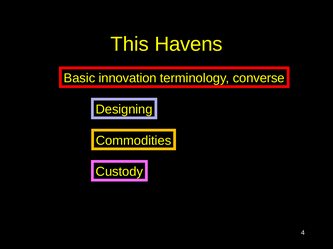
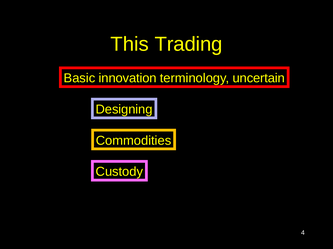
Havens: Havens -> Trading (189, 44)
converse: converse -> uncertain (259, 78)
